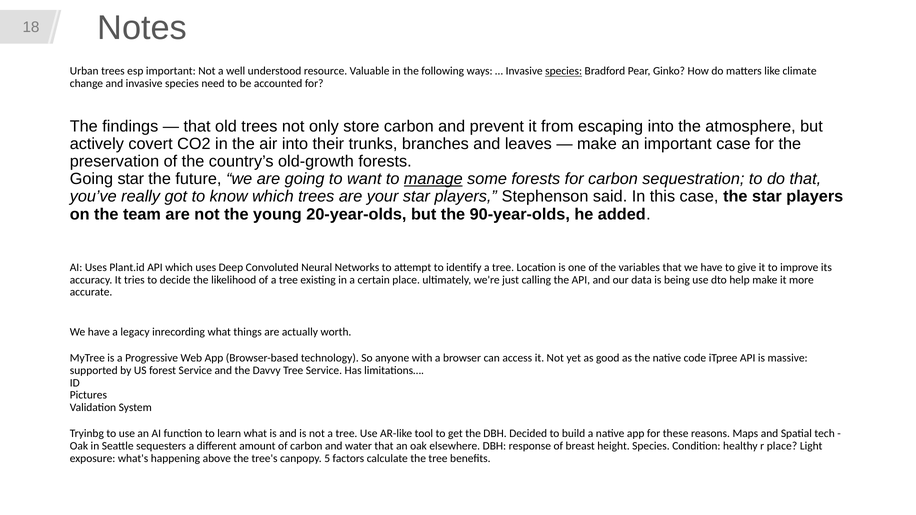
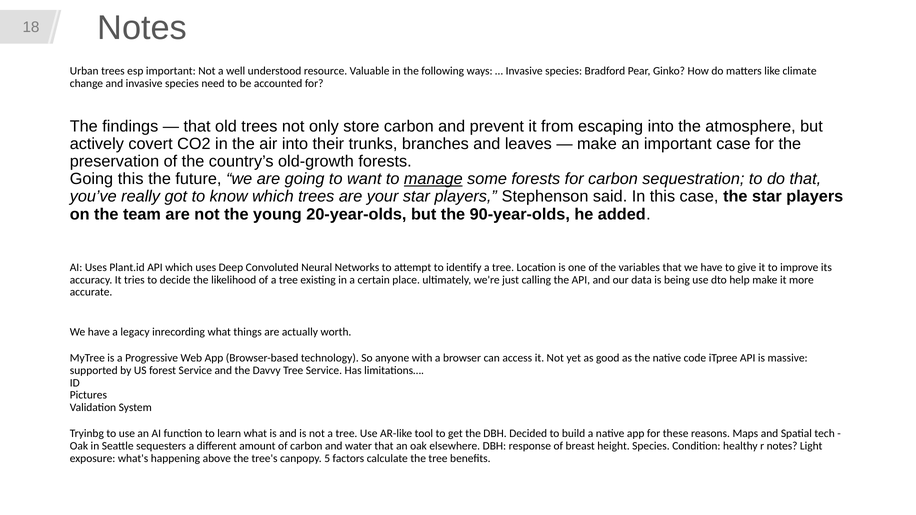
species underline: present -> none (564, 71)
Going star: star -> this (131, 179)
r place: place -> notes (782, 446)
